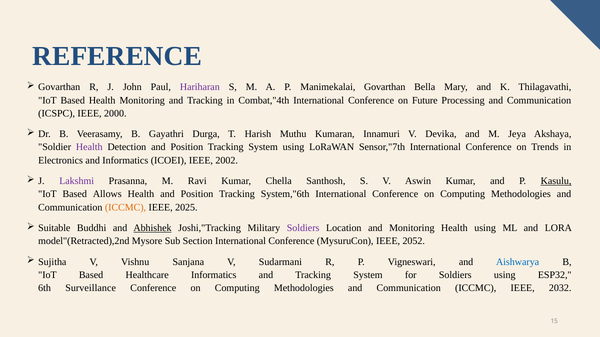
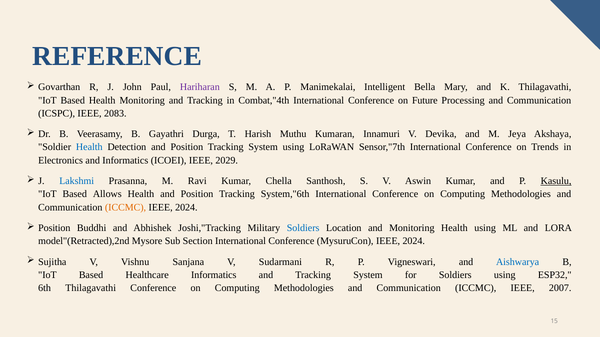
Manimekalai Govarthan: Govarthan -> Intelligent (385, 87)
2000: 2000 -> 2083 (115, 114)
Health colour: purple -> blue (89, 147)
2002: 2002 -> 2029 (227, 161)
Lakshmi colour: purple -> blue (77, 181)
2025: 2025 -> 2024 (186, 208)
Suitable: Suitable -> Position (54, 228)
Abhishek underline: present -> none (153, 228)
Soldiers colour: purple -> blue (303, 228)
MysuruCon IEEE 2052: 2052 -> 2024 (414, 241)
6th Surveillance: Surveillance -> Thilagavathi (91, 289)
2032: 2032 -> 2007 (560, 289)
